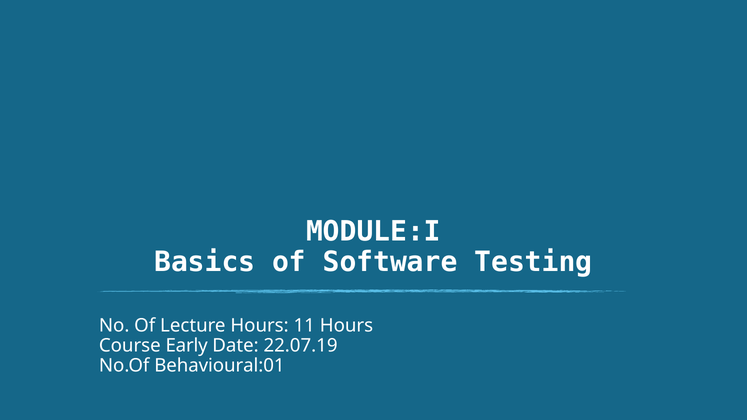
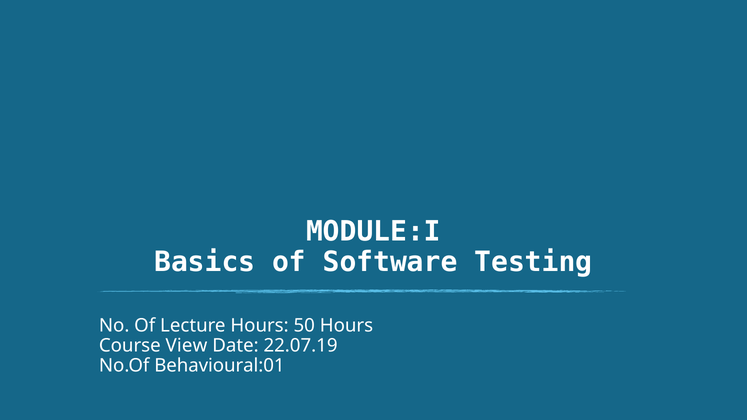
11: 11 -> 50 (304, 326)
Early: Early -> View (186, 346)
